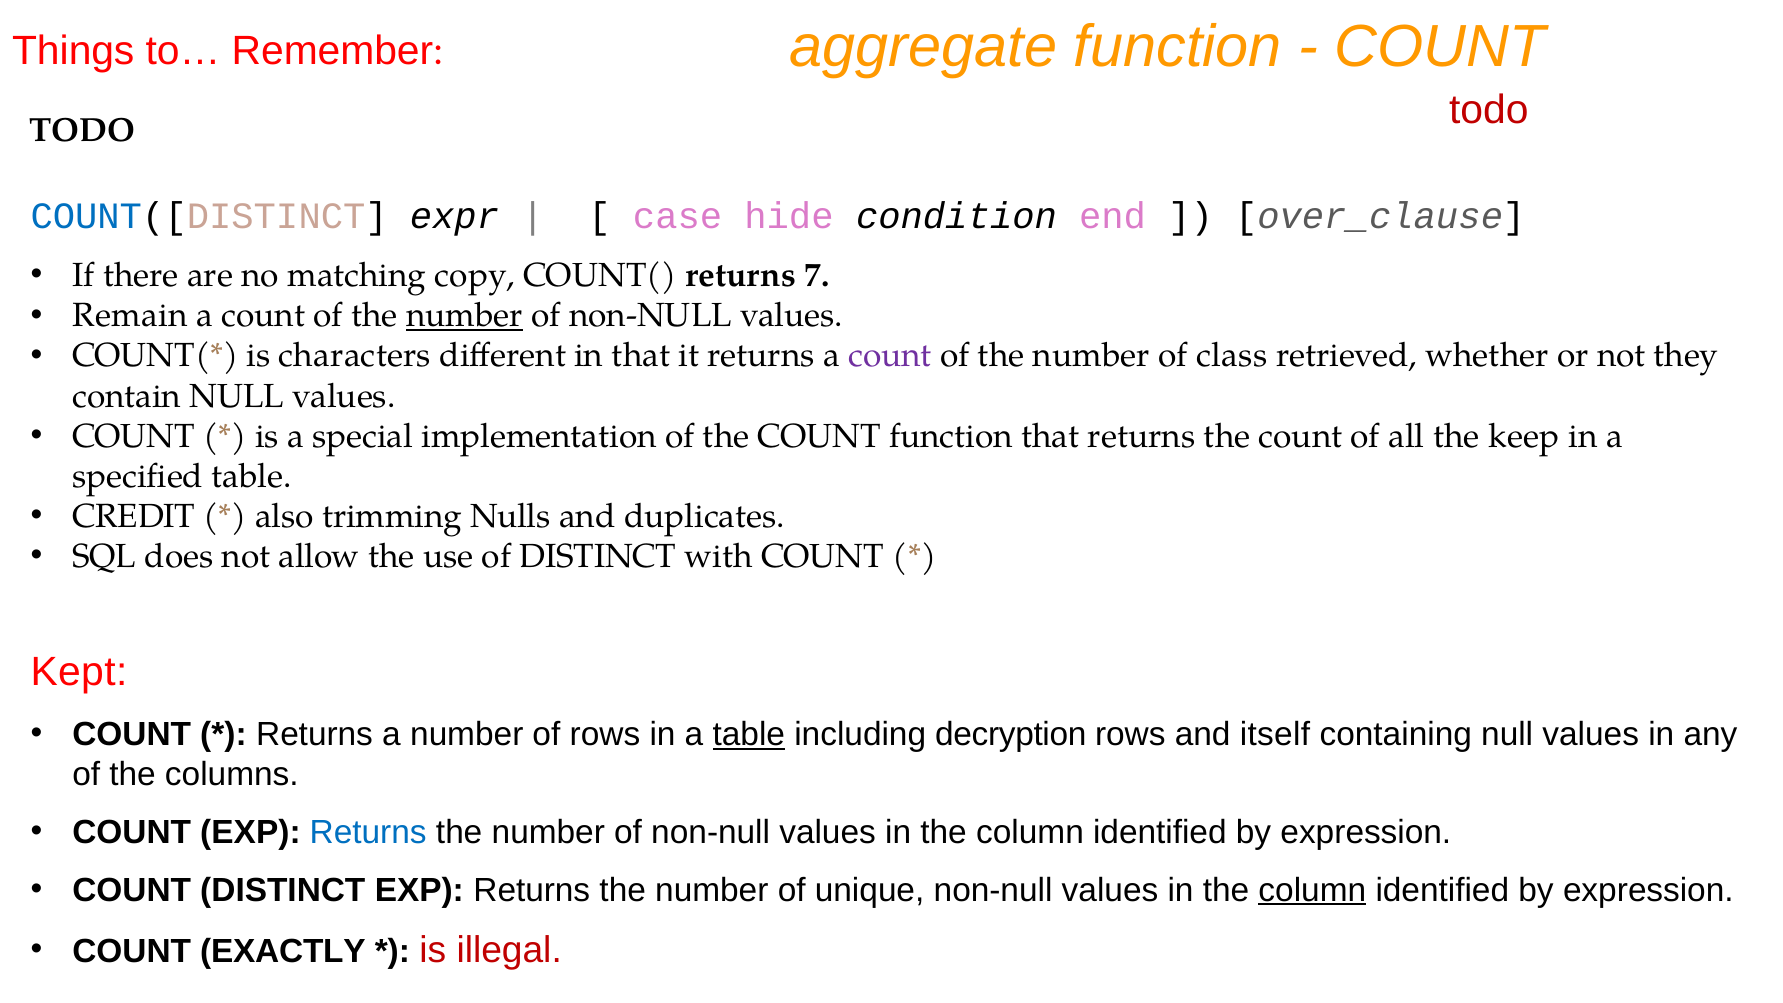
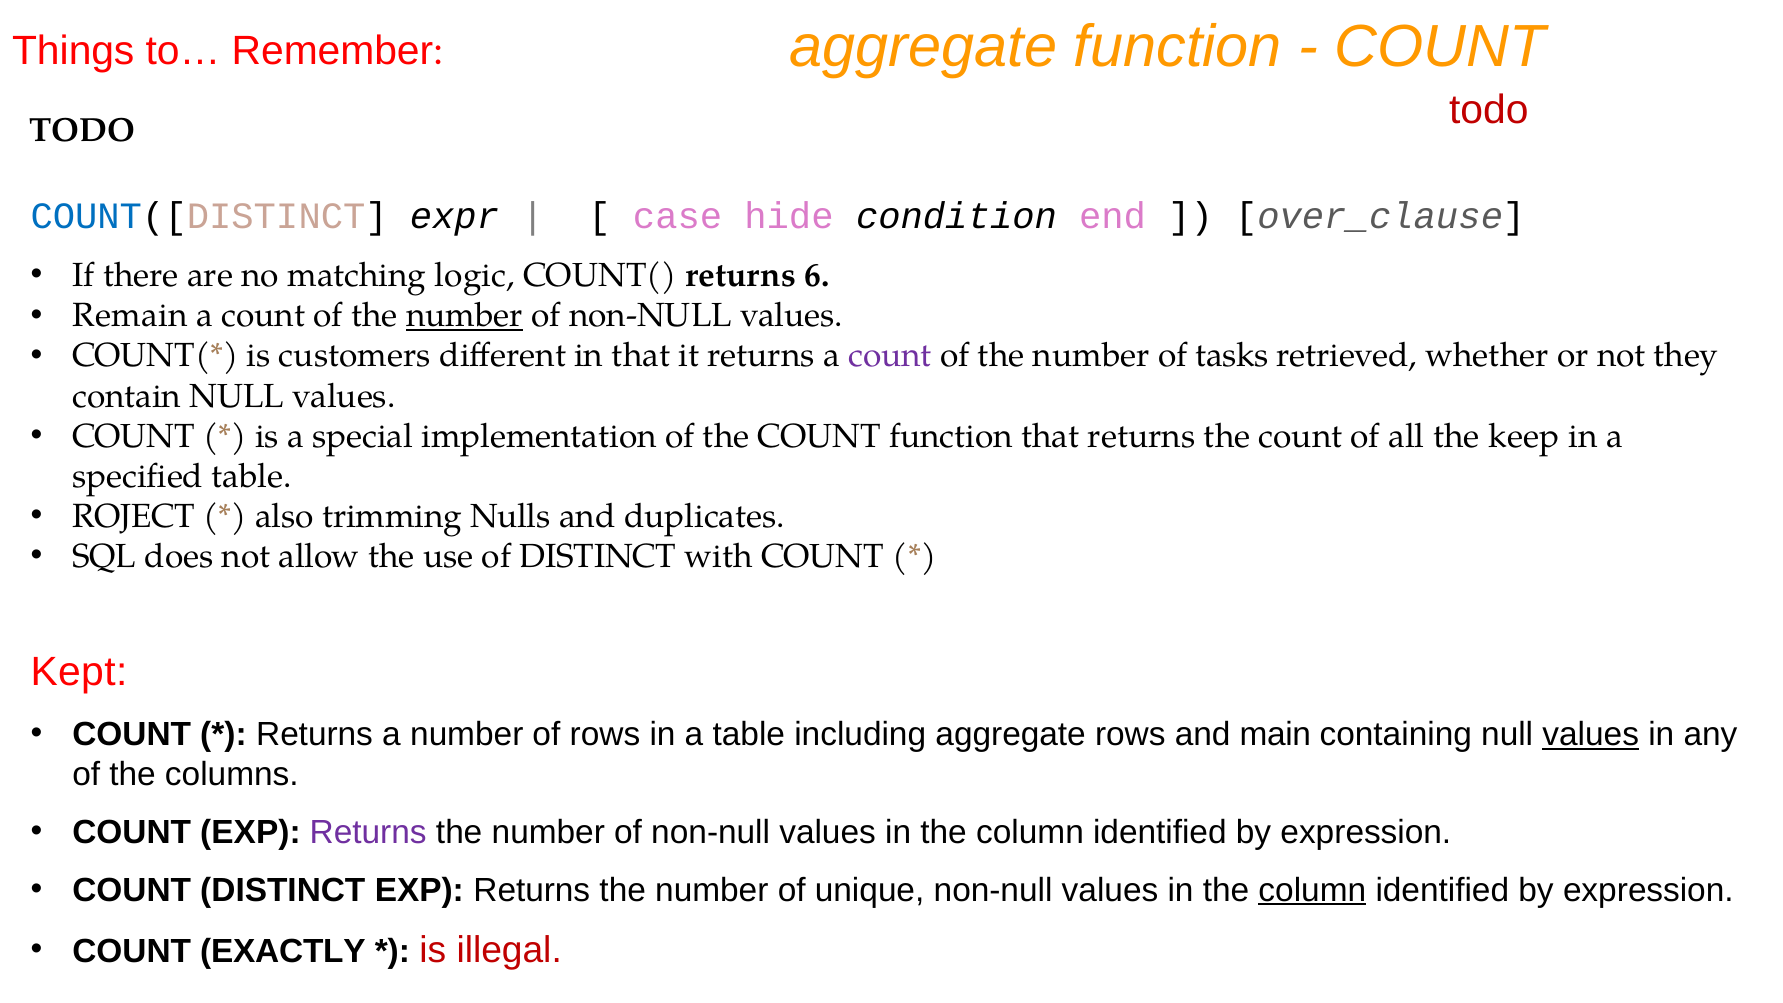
copy: copy -> logic (475, 276)
7: 7 -> 6 (817, 276)
characters: characters -> customers (355, 356)
class: class -> tasks (1232, 356)
CREDIT: CREDIT -> ROJECT (134, 516)
table underline: present -> none (749, 734)
including decryption: decryption -> aggregate (1011, 734)
itself: itself -> main (1275, 734)
values underline: none -> present (1591, 734)
Returns colour: blue -> purple (368, 832)
